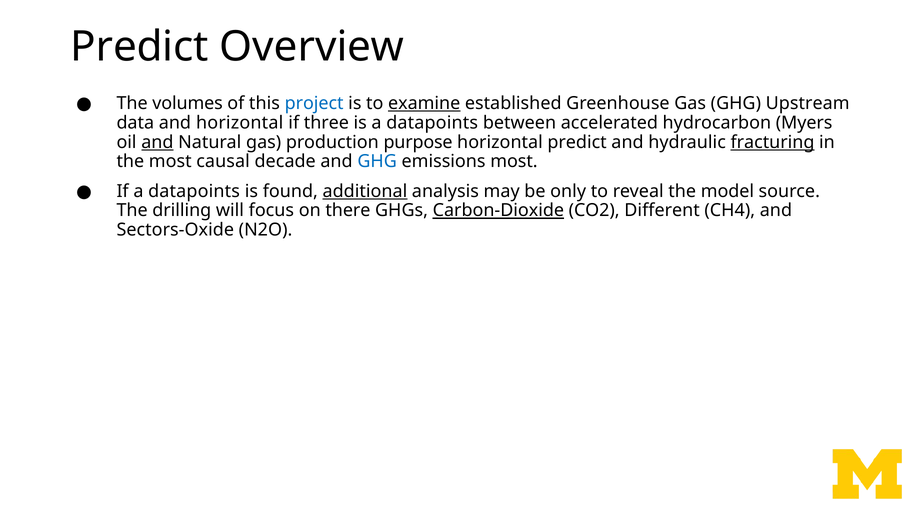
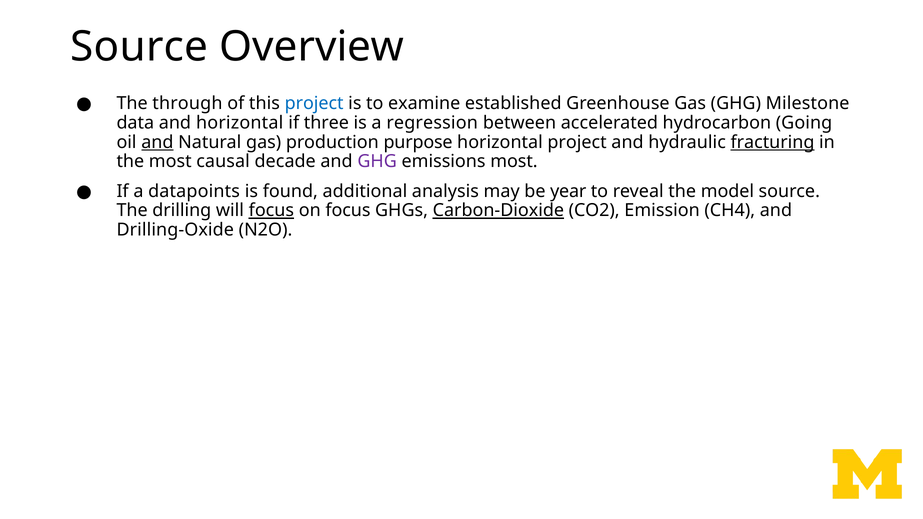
Predict: Predict -> Source (139, 47)
volumes: volumes -> through (187, 103)
examine underline: present -> none (424, 103)
Upstream: Upstream -> Milestone (808, 103)
is a datapoints: datapoints -> regression (432, 123)
Myers: Myers -> Going (804, 123)
horizontal predict: predict -> project (577, 142)
GHG colour: blue -> purple (377, 162)
additional underline: present -> none (365, 191)
only: only -> year (568, 191)
focus underline: none -> present (271, 211)
on there: there -> focus (348, 211)
Different: Different -> Emission (662, 211)
Sectors-Oxide: Sectors-Oxide -> Drilling-Oxide (175, 230)
